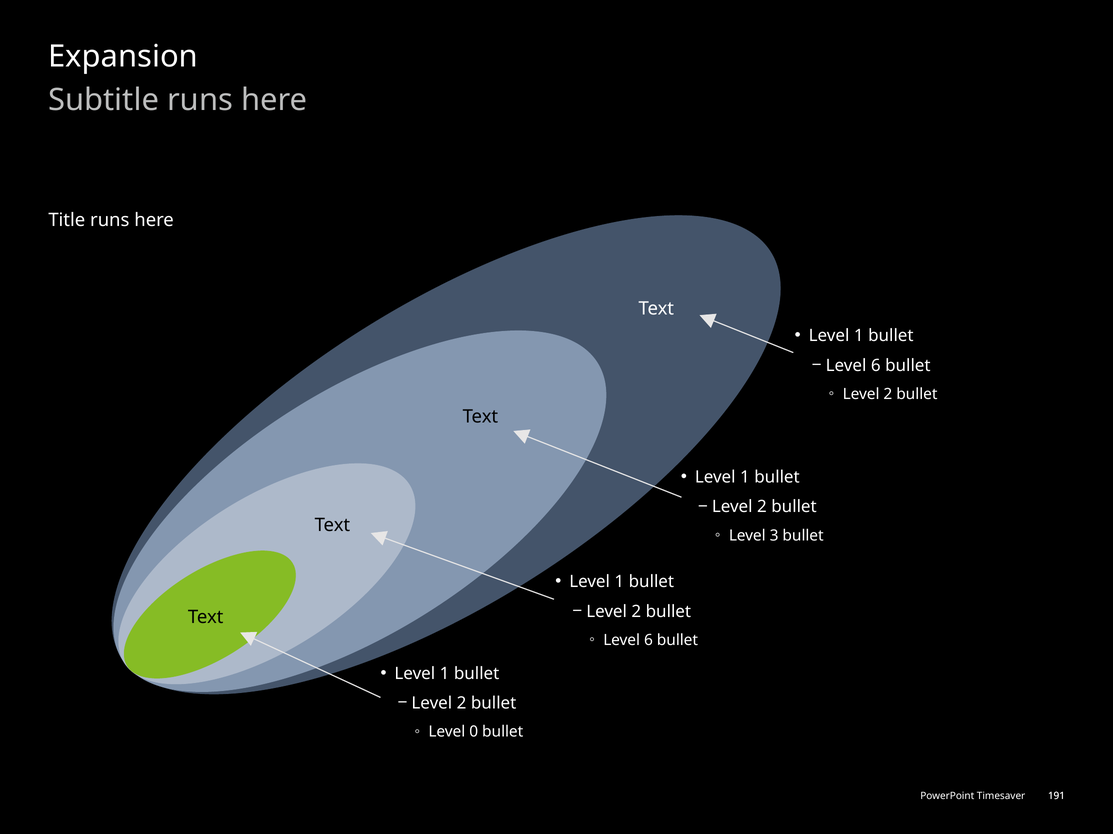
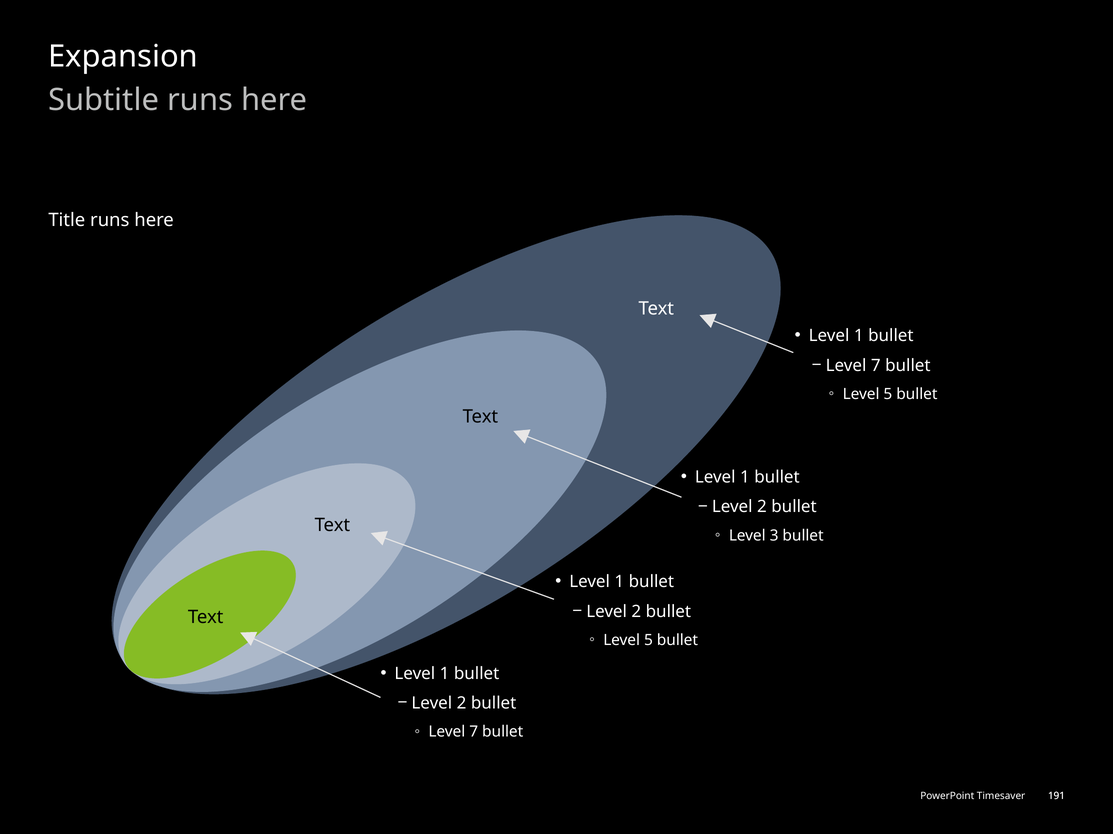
6: 6 -> 7 (876, 366)
2: 2 -> 5 (888, 394)
6: 6 -> 5 (648, 641)
0: 0 -> 7 (474, 732)
